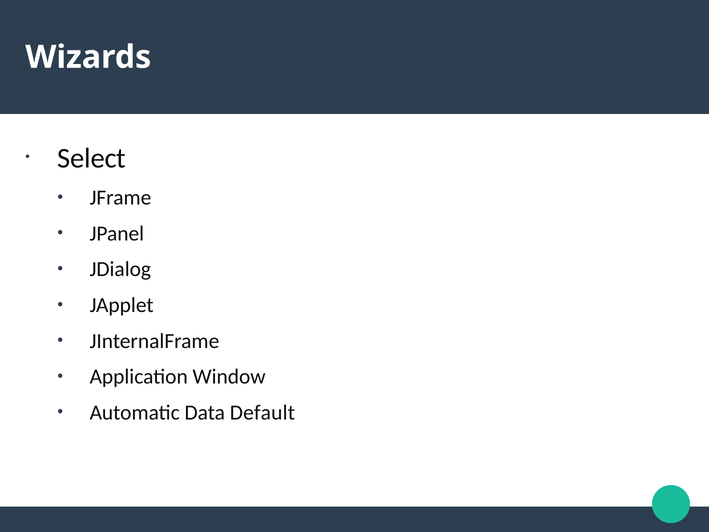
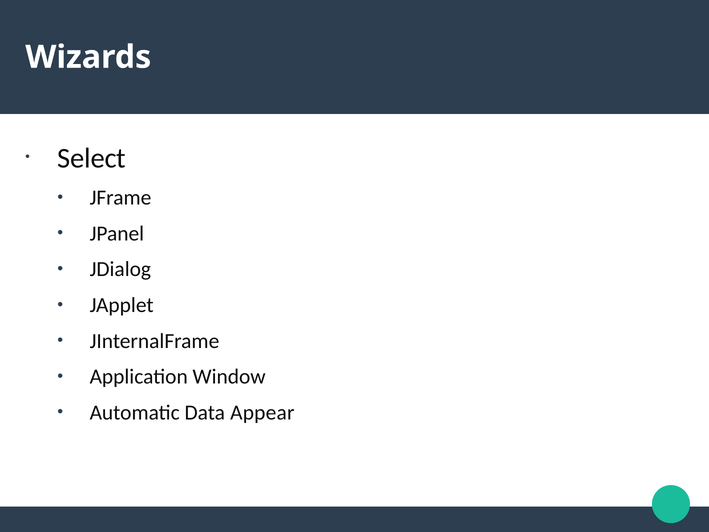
Default: Default -> Appear (262, 412)
